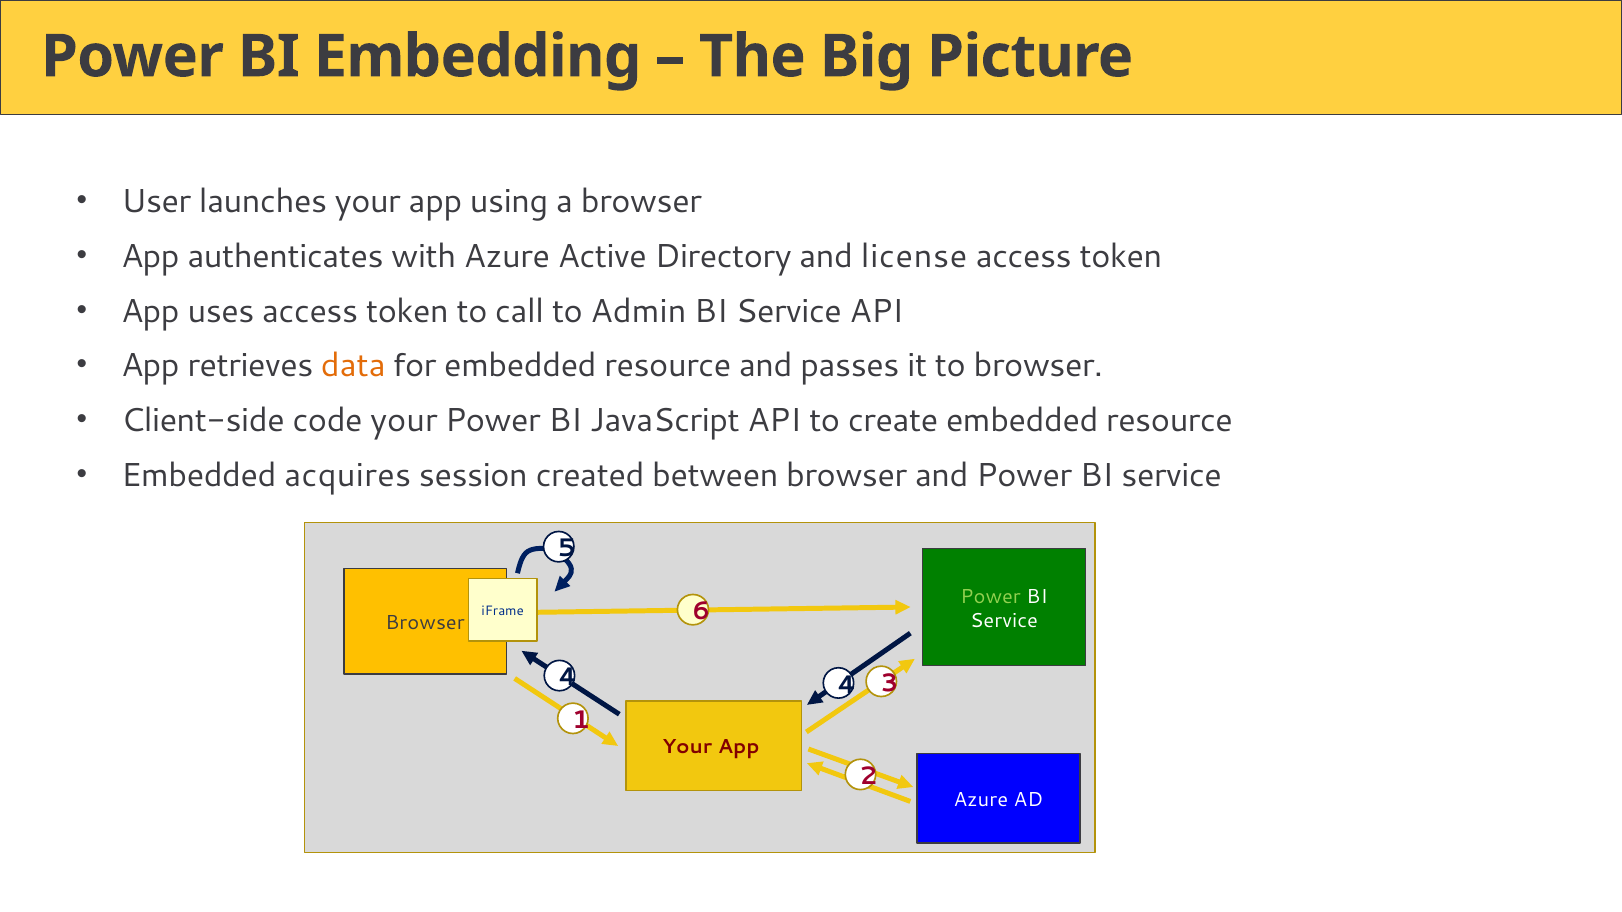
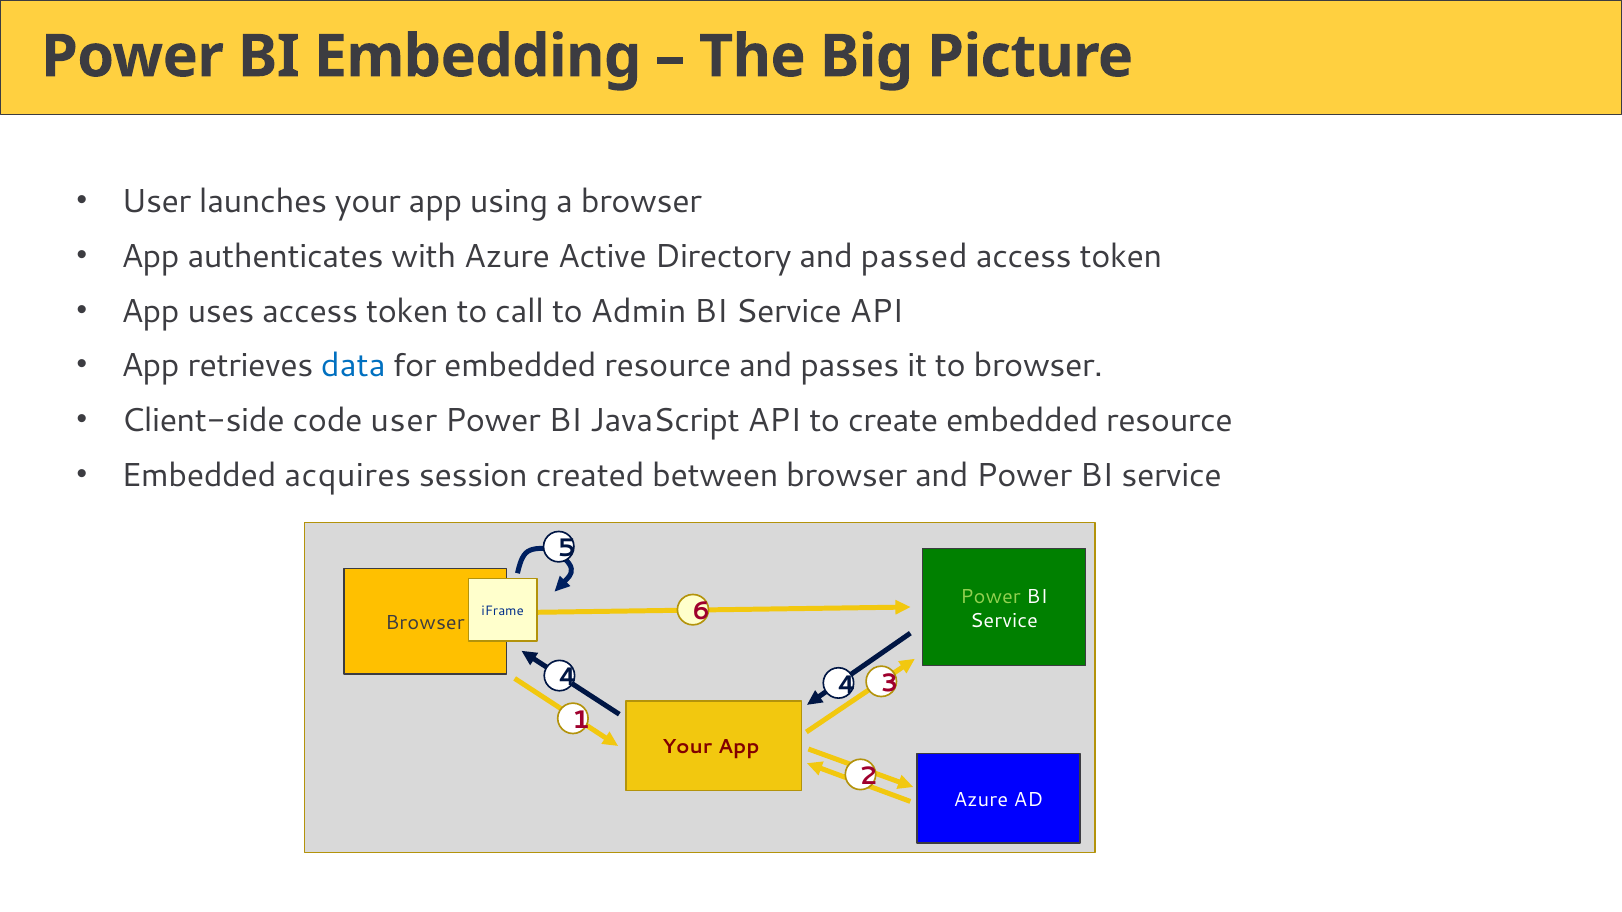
license: license -> passed (914, 257)
data colour: orange -> blue (353, 366)
code your: your -> user (404, 421)
